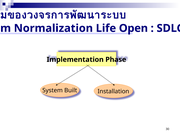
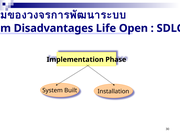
Normalization: Normalization -> Disadvantages (53, 28)
